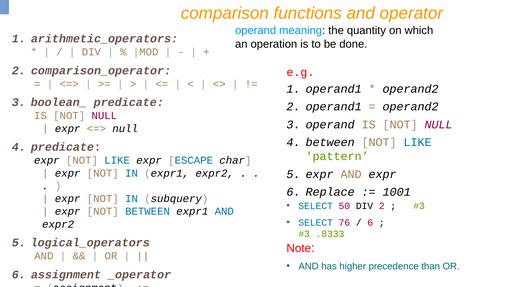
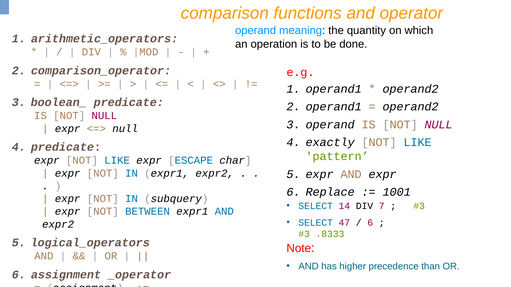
between: between -> exactly (330, 143)
50: 50 -> 14 (344, 206)
DIV 2: 2 -> 7 (382, 206)
76: 76 -> 47 (344, 223)
